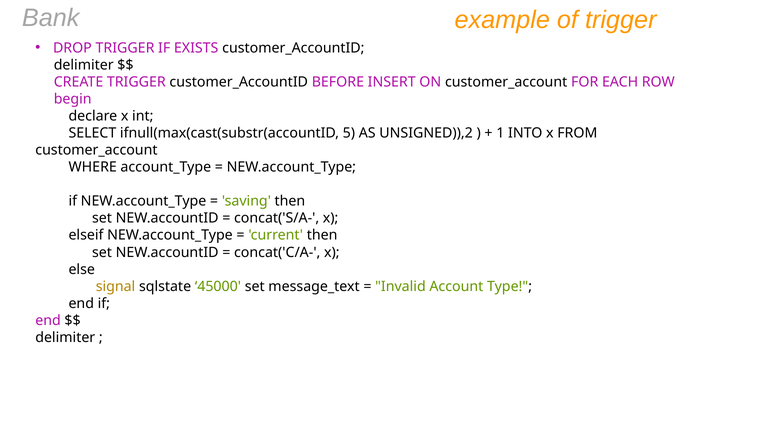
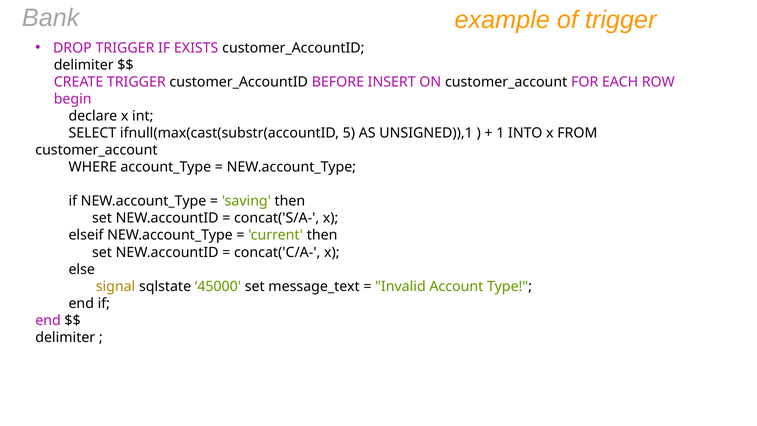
UNSIGNED)),2: UNSIGNED)),2 -> UNSIGNED)),1 (426, 133)
